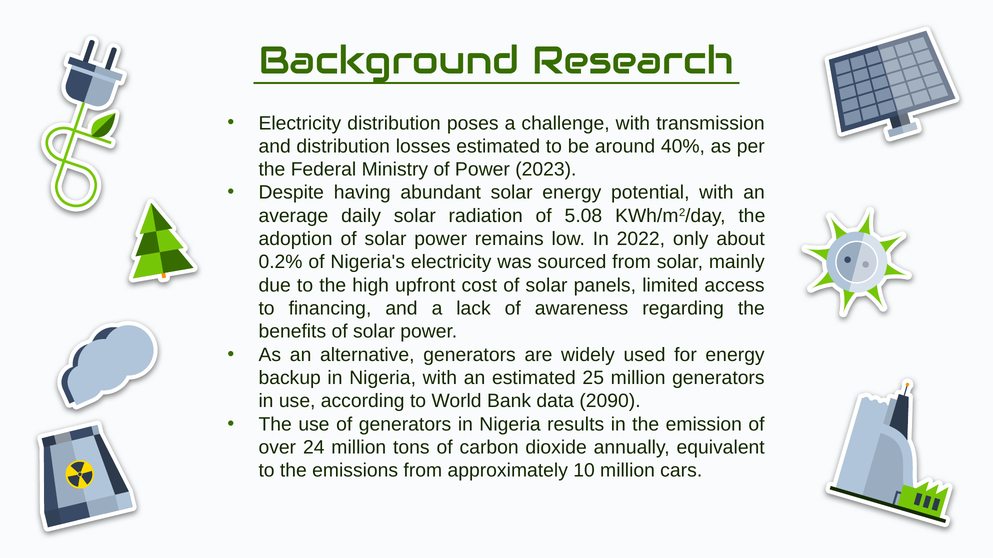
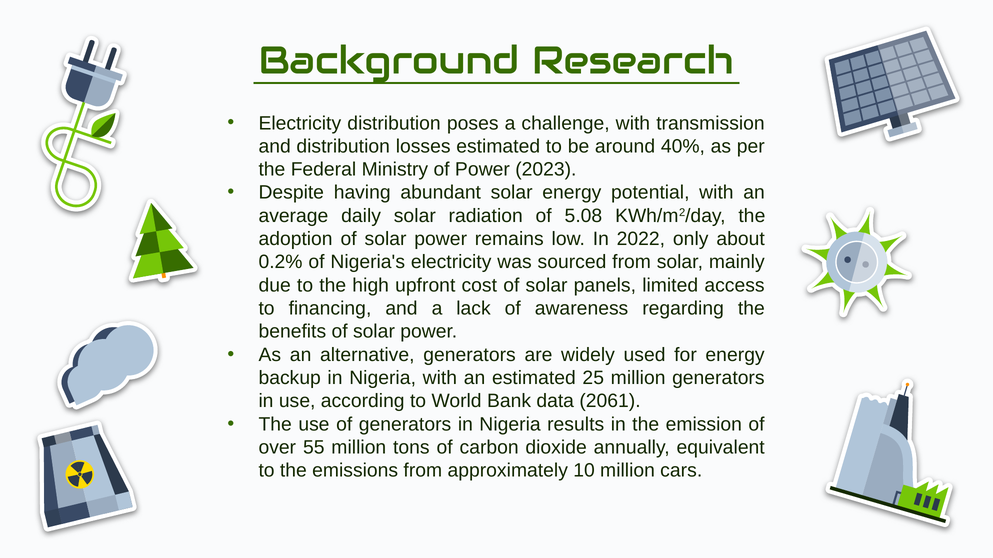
2090: 2090 -> 2061 (610, 401)
24: 24 -> 55 (314, 448)
